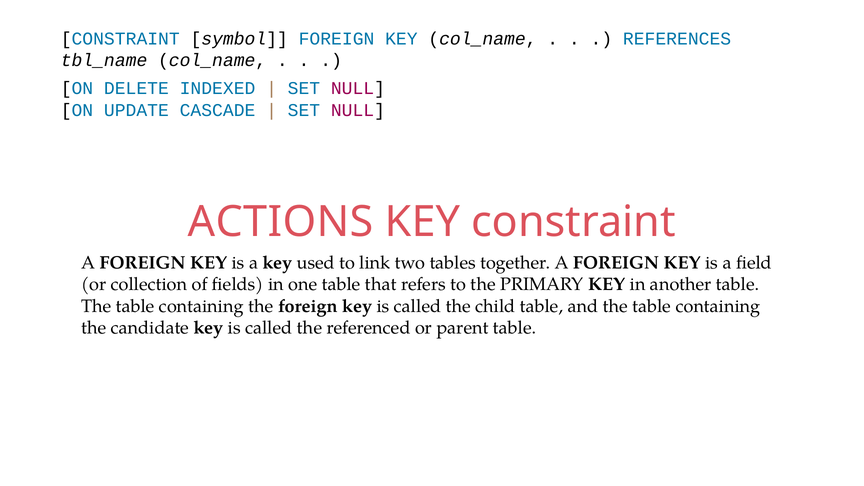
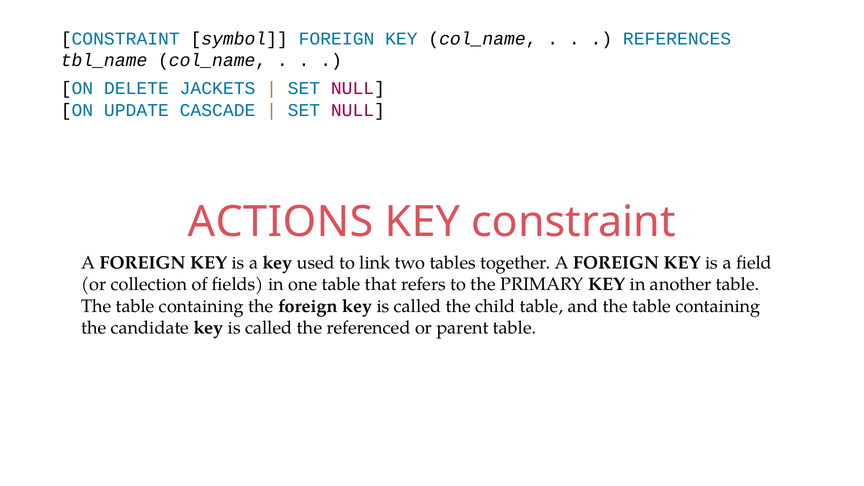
INDEXED: INDEXED -> JACKETS (218, 89)
